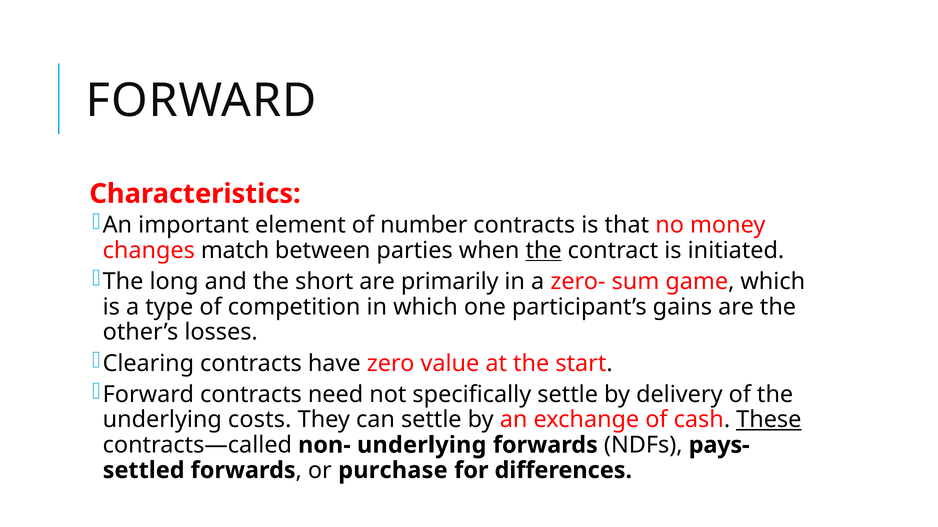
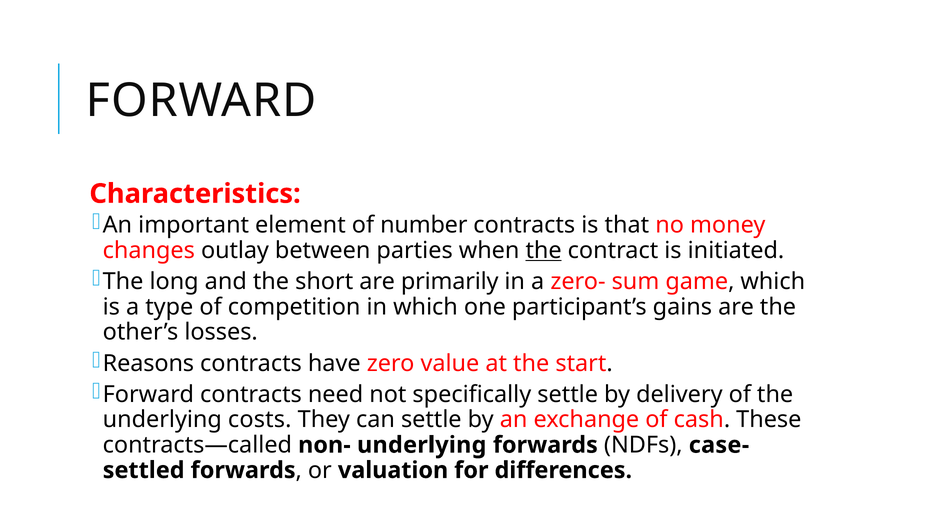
match: match -> outlay (235, 251)
Clearing: Clearing -> Reasons (148, 364)
These underline: present -> none (769, 420)
pays-: pays- -> case- (719, 446)
purchase: purchase -> valuation (393, 471)
